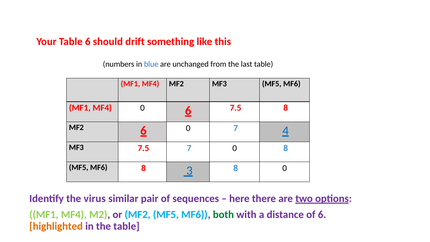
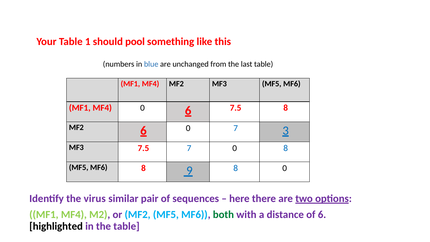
Table 6: 6 -> 1 (88, 42)
drift: drift -> pool (135, 42)
4: 4 -> 3 (286, 131)
3: 3 -> 9 (189, 171)
highlighted colour: orange -> black (56, 226)
